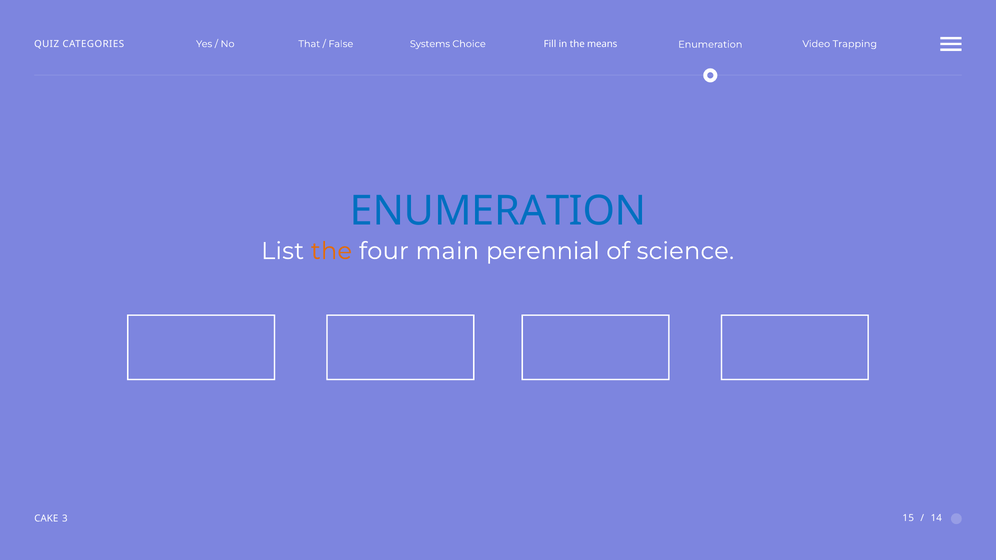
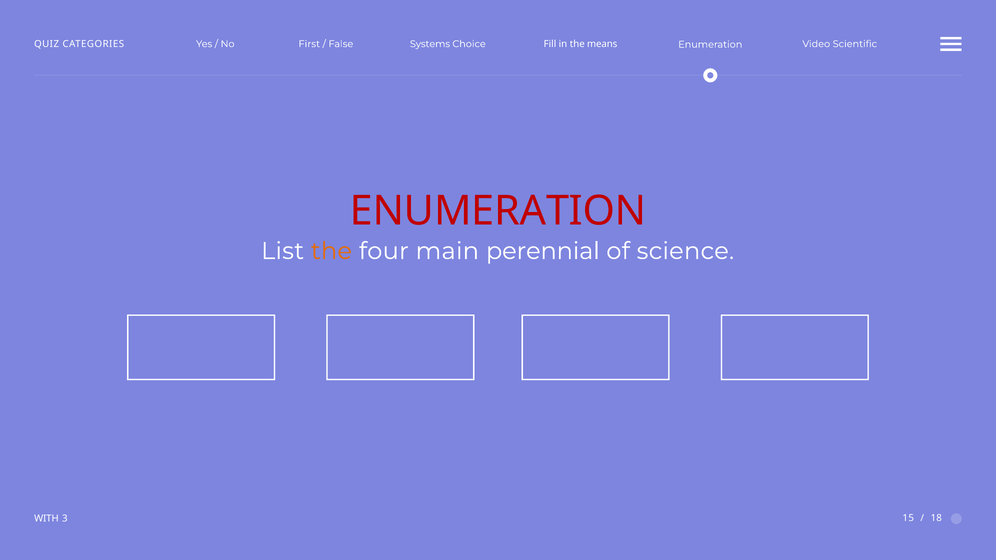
That: That -> First (309, 44)
Trapping: Trapping -> Scientific (855, 44)
ENUMERATION colour: blue -> red (498, 211)
14: 14 -> 18 (936, 518)
CAKE: CAKE -> WITH (46, 519)
